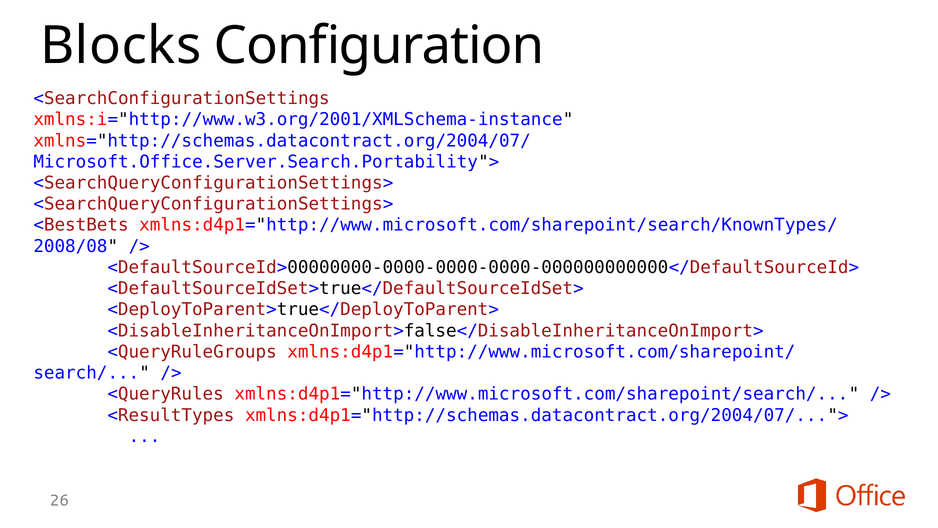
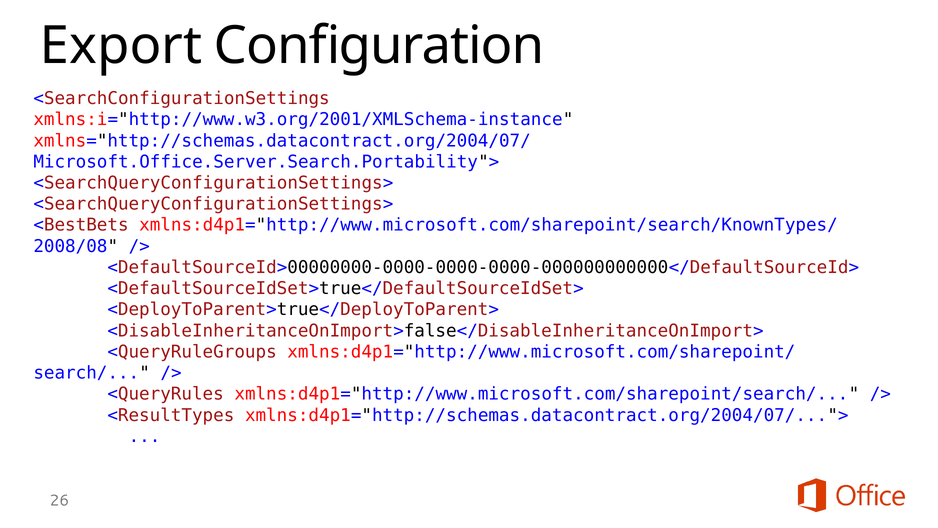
Blocks: Blocks -> Export (121, 46)
